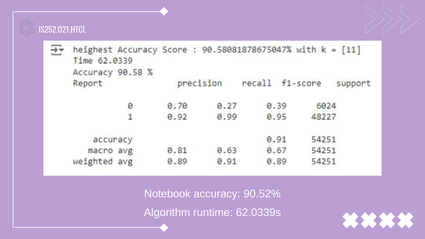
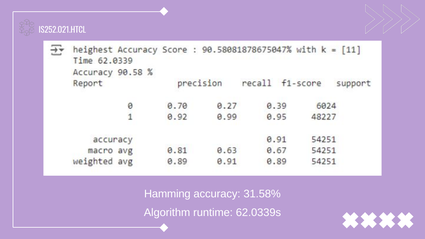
Notebook: Notebook -> Hamming (167, 194)
90.52%: 90.52% -> 31.58% (262, 194)
